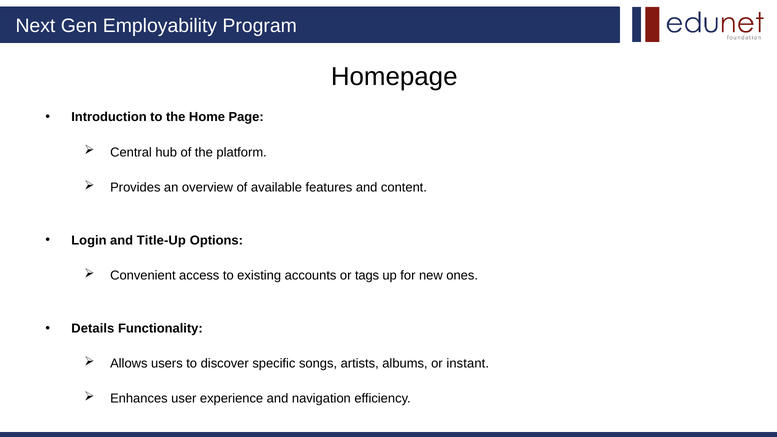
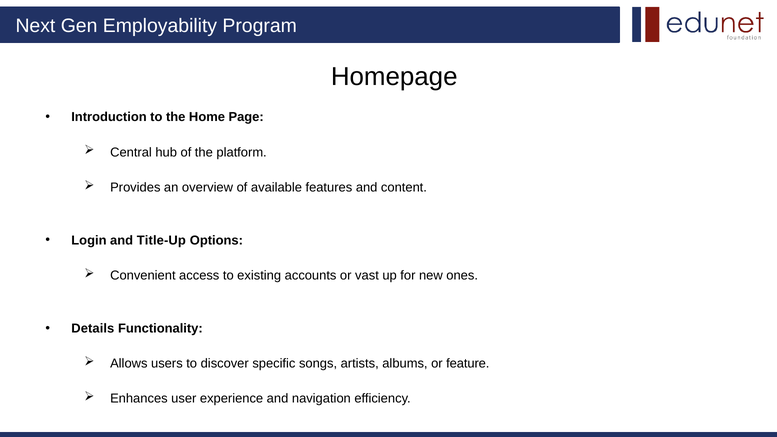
tags: tags -> vast (367, 276)
instant: instant -> feature (468, 364)
